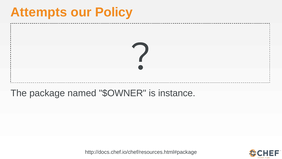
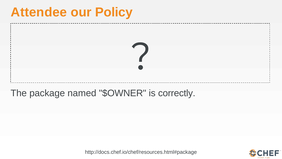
Attempts: Attempts -> Attendee (39, 12)
instance: instance -> correctly (177, 93)
